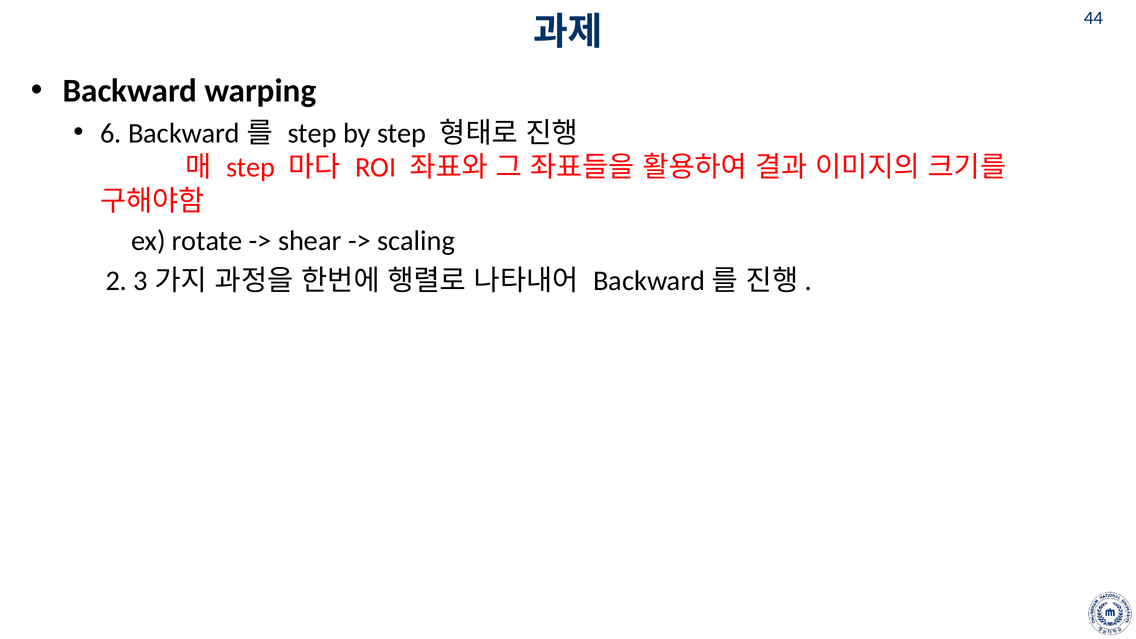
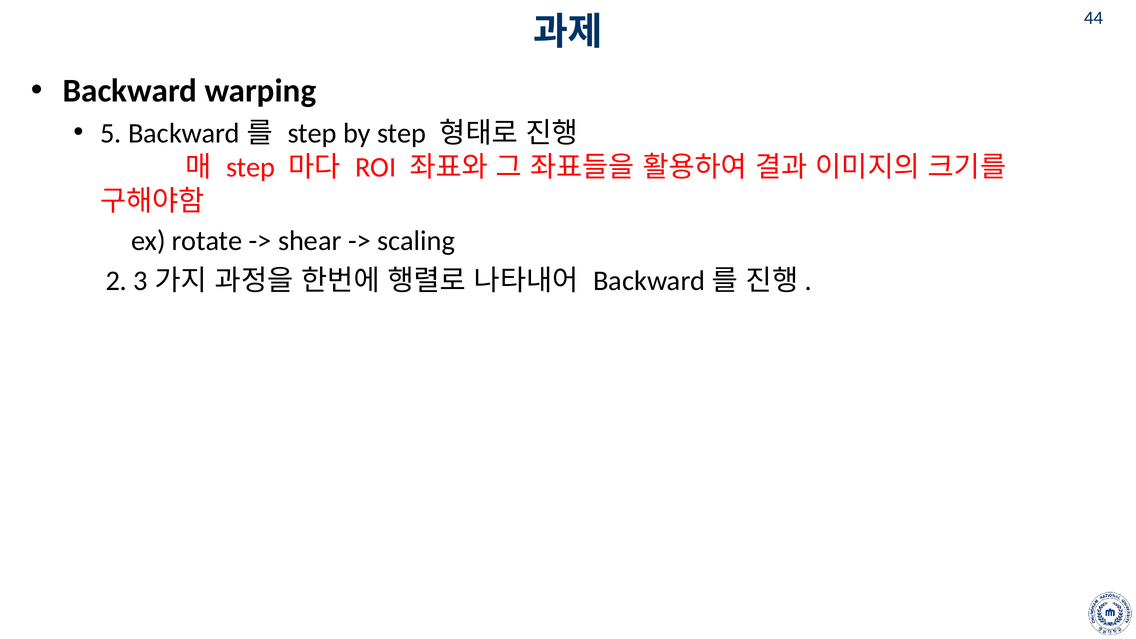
6: 6 -> 5 (111, 133)
